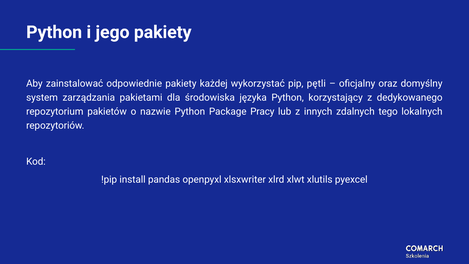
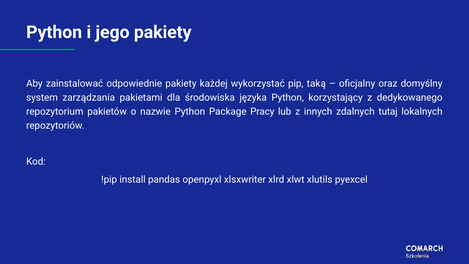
pętli: pętli -> taką (316, 83)
tego: tego -> tutaj (388, 112)
